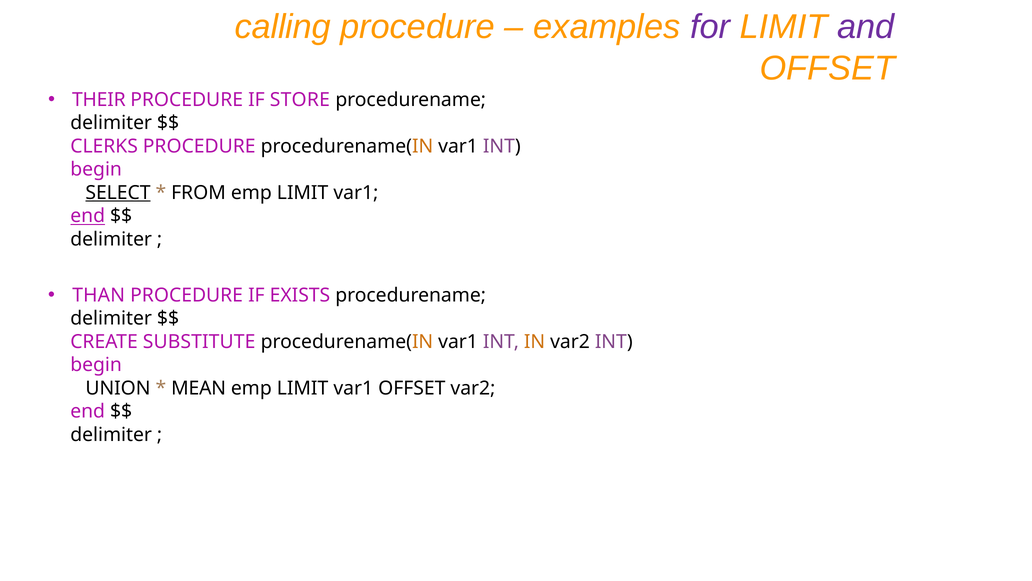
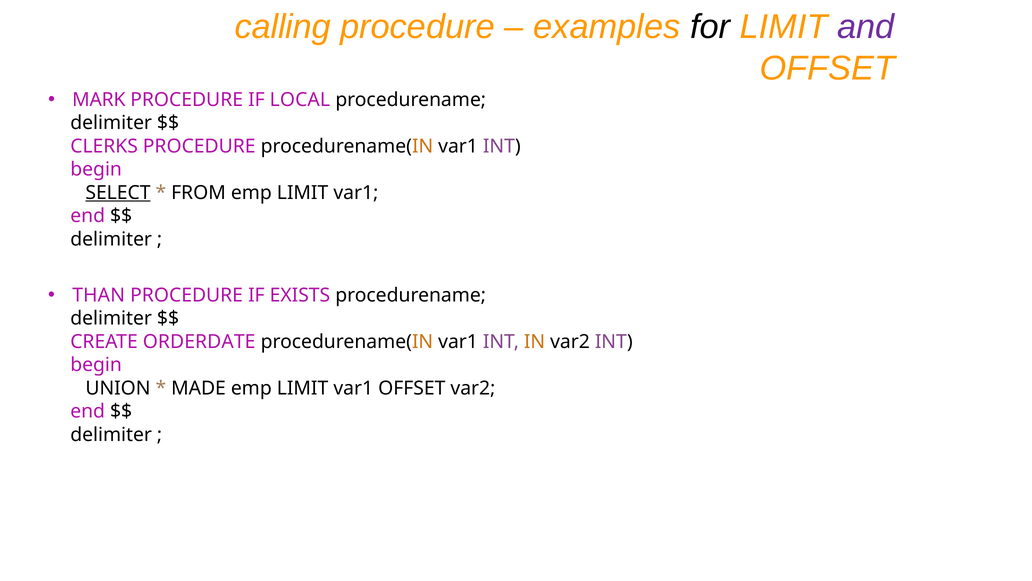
for colour: purple -> black (710, 27)
THEIR: THEIR -> MARK (99, 100)
STORE: STORE -> LOCAL (300, 100)
end underline: present -> none (88, 216)
SUBSTITUTE: SUBSTITUTE -> ORDERDATE (199, 341)
MEAN: MEAN -> MADE (199, 388)
